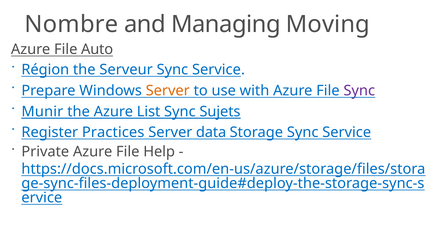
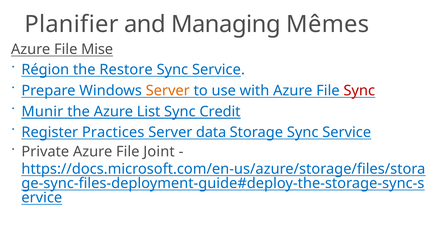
Nombre: Nombre -> Planifier (71, 24)
Moving: Moving -> Mêmes (328, 24)
Auto: Auto -> Mise (97, 49)
Serveur: Serveur -> Restore (126, 70)
Sync colour: purple -> red (359, 91)
Sujets: Sujets -> Credit (220, 111)
Help: Help -> Joint (159, 152)
